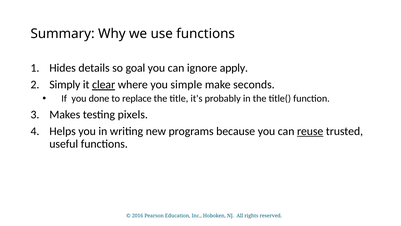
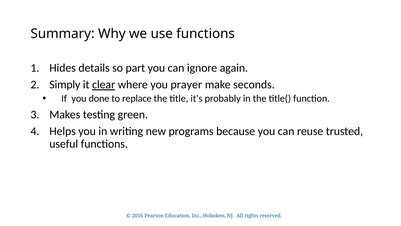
goal: goal -> part (135, 68)
apply: apply -> again (234, 68)
simple: simple -> prayer (186, 85)
pixels: pixels -> green (133, 114)
reuse underline: present -> none (310, 131)
